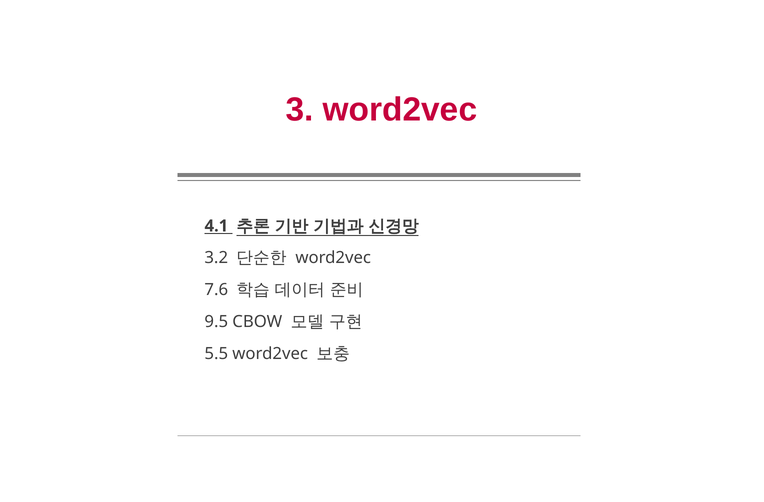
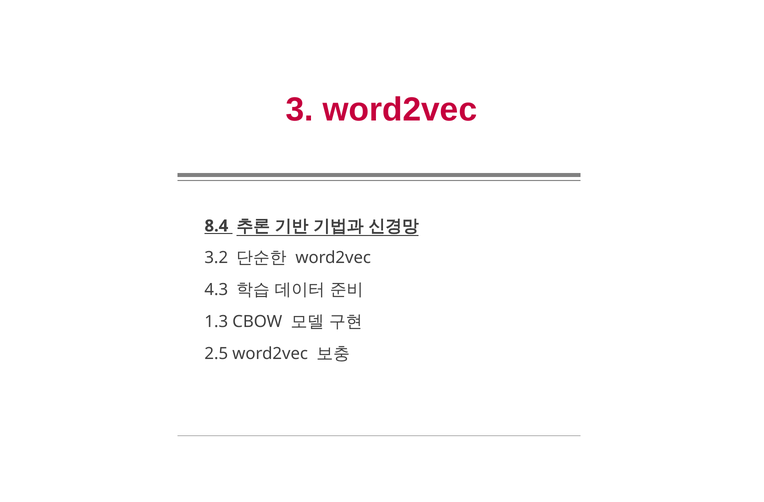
4.1: 4.1 -> 8.4 (216, 226)
7.6: 7.6 -> 4.3 (216, 290)
9.5: 9.5 -> 1.3 (216, 322)
5.5: 5.5 -> 2.5 (216, 354)
